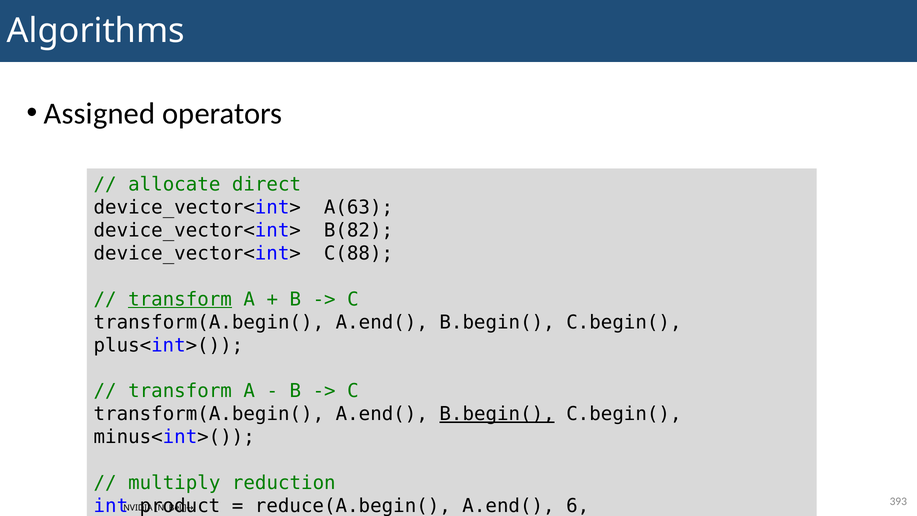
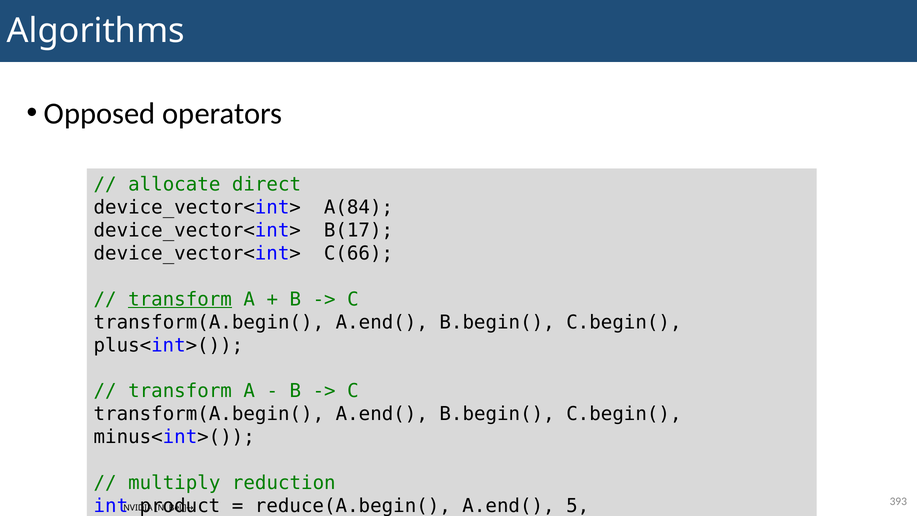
Assigned: Assigned -> Opposed (100, 113)
A(63: A(63 -> A(84 (358, 207)
B(82: B(82 -> B(17 (358, 230)
C(88: C(88 -> C(66 (358, 253)
B.begin( underline: present -> none (497, 414)
6: 6 -> 5 (578, 506)
